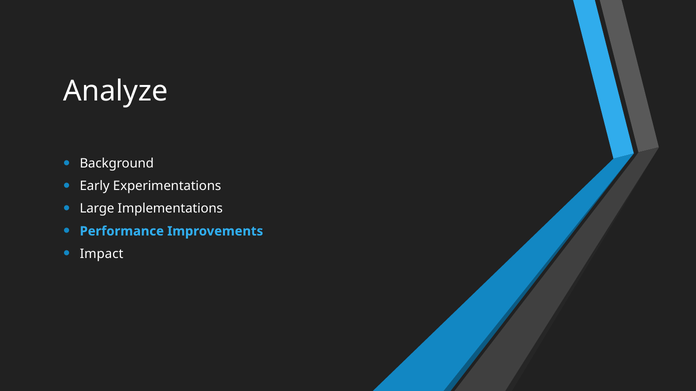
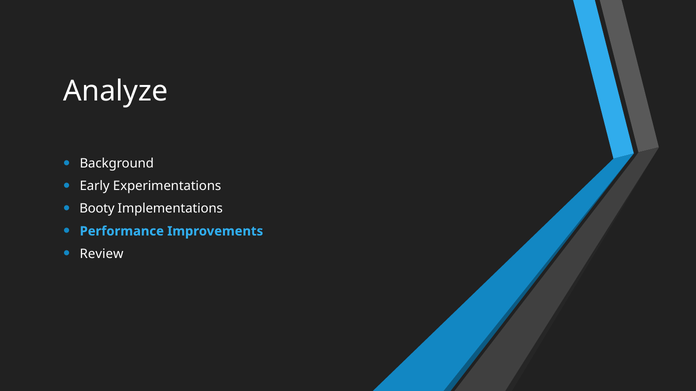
Large: Large -> Booty (97, 209)
Impact: Impact -> Review (102, 254)
